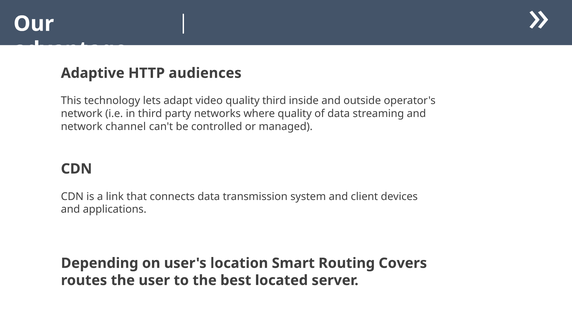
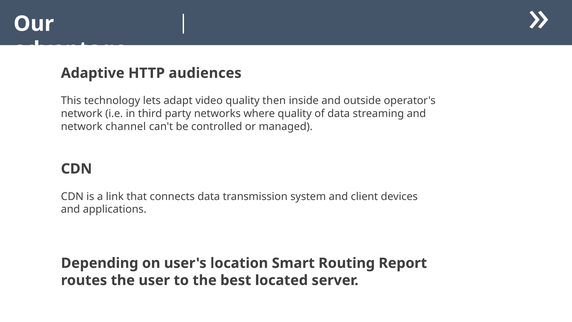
quality third: third -> then (274, 101)
Covers: Covers -> Report (403, 263)
